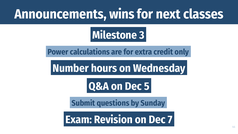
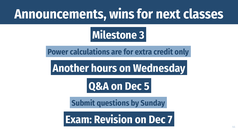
Number: Number -> Another (71, 68)
